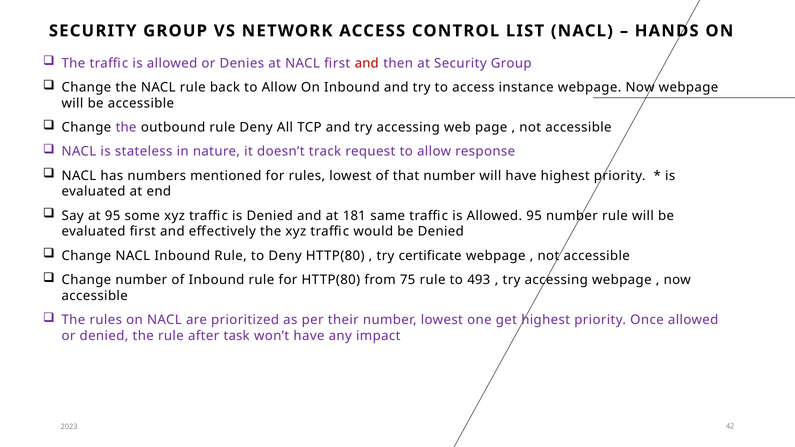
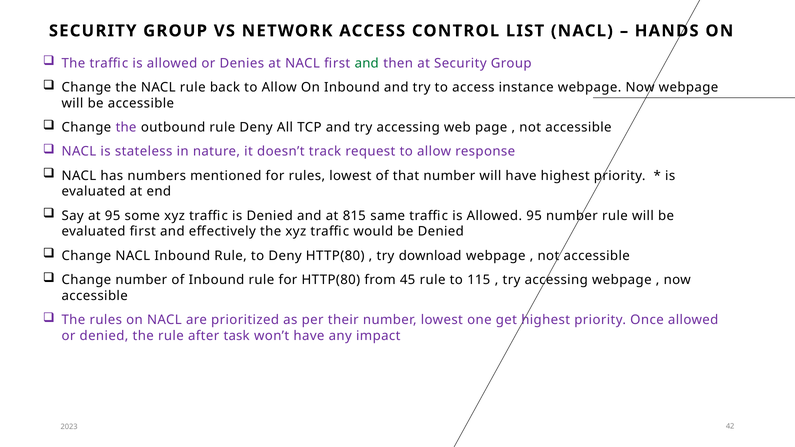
and colour: red -> green (367, 63)
181: 181 -> 815 (354, 216)
certificate: certificate -> download (430, 256)
75: 75 -> 45 (408, 280)
493: 493 -> 115 (479, 280)
